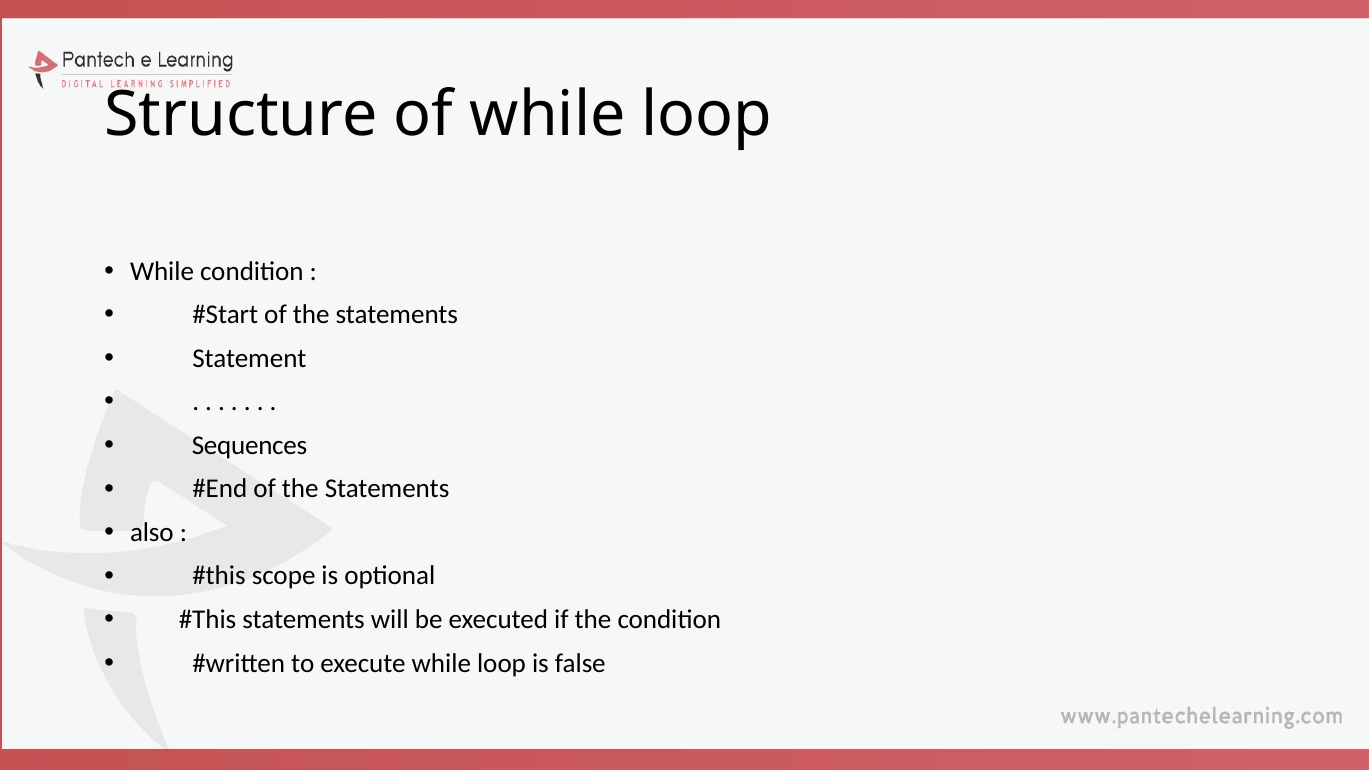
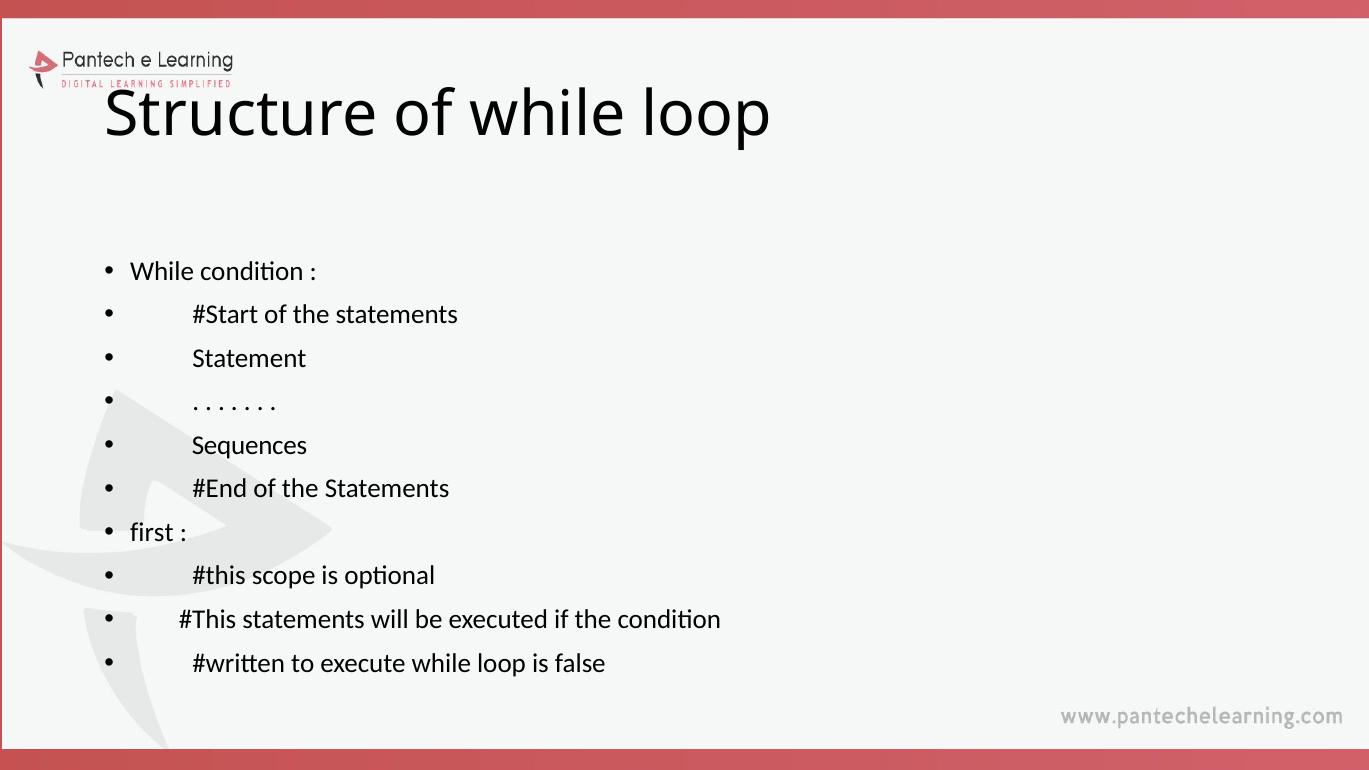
also: also -> first (152, 533)
